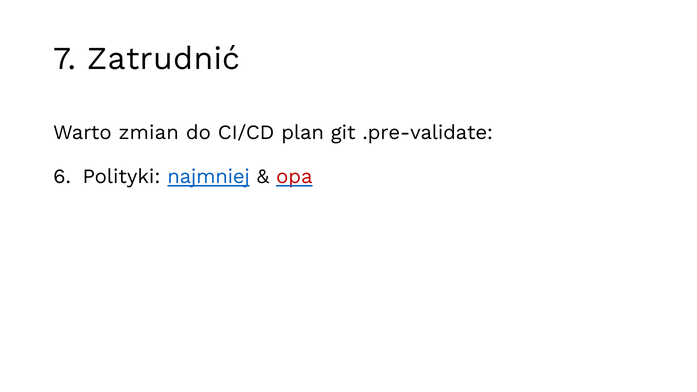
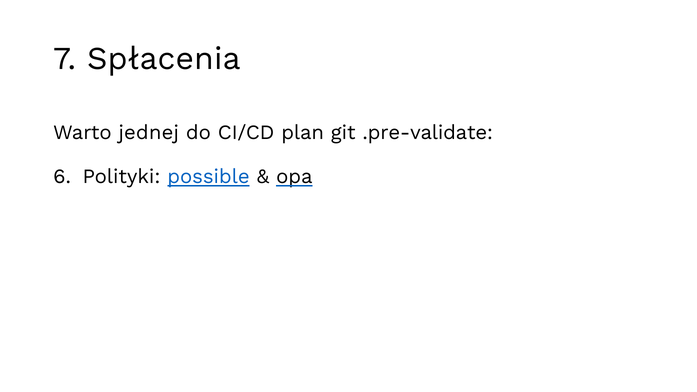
Zatrudnić: Zatrudnić -> Spłacenia (164, 59)
zmian: zmian -> jednej (149, 133)
najmniej: najmniej -> possible (208, 176)
opa colour: red -> black (294, 176)
